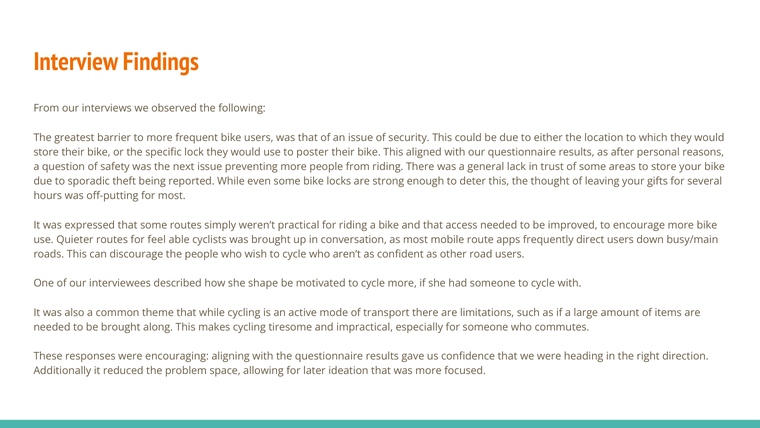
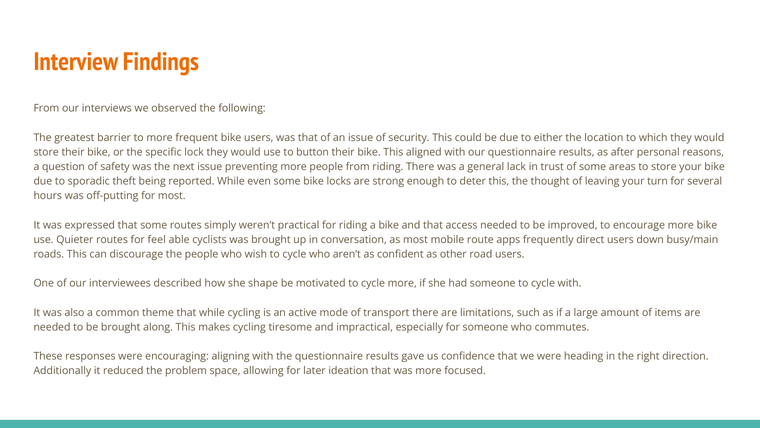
poster: poster -> button (313, 152)
gifts: gifts -> turn (658, 181)
